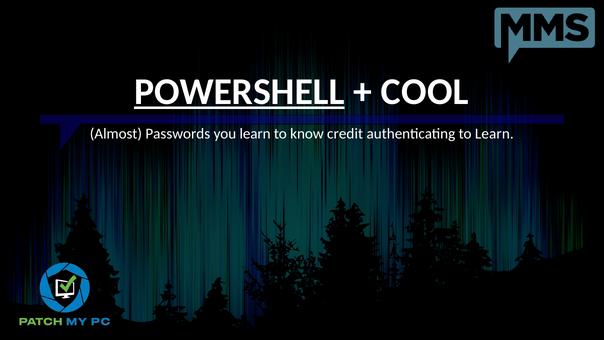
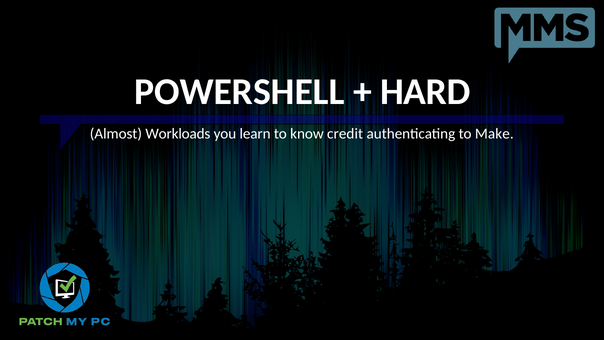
POWERSHELL underline: present -> none (239, 92)
COOL: COOL -> HARD (425, 92)
Passwords: Passwords -> Workloads (178, 134)
to Learn: Learn -> Make (494, 134)
